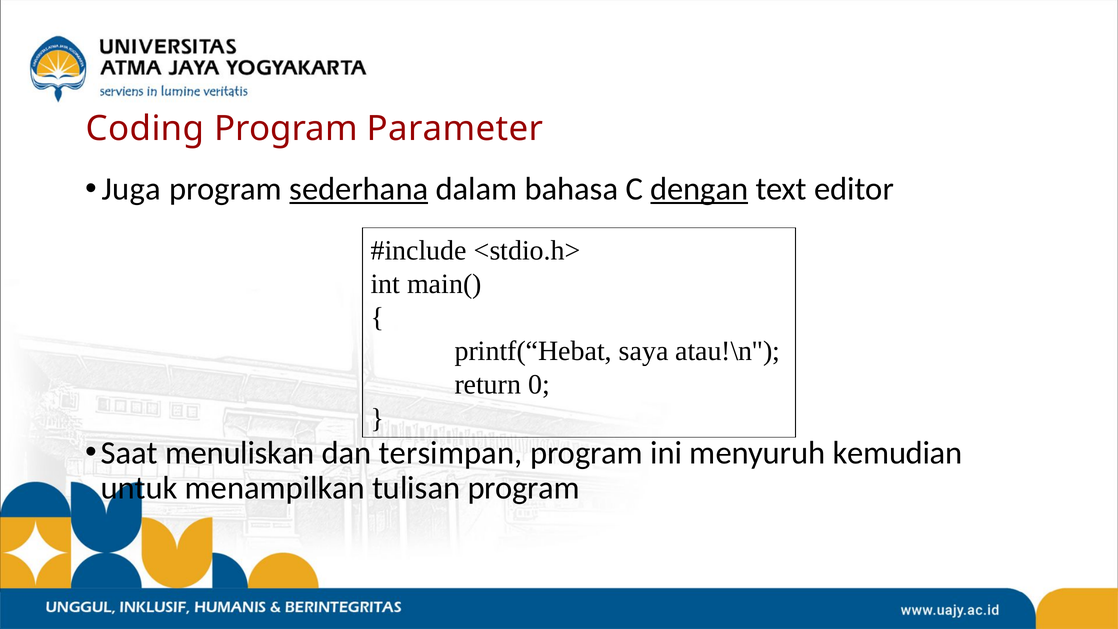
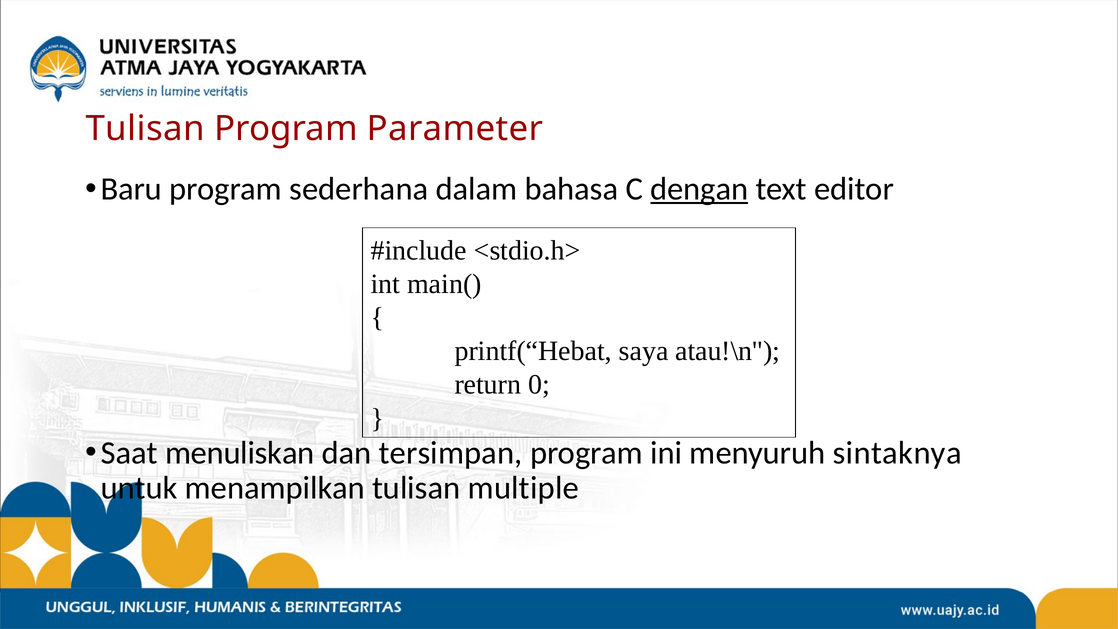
Coding: Coding -> Tulisan (145, 129)
Juga: Juga -> Baru (132, 189)
sederhana underline: present -> none (359, 189)
kemudian: kemudian -> sintaknya (897, 453)
tulisan program: program -> multiple (523, 488)
